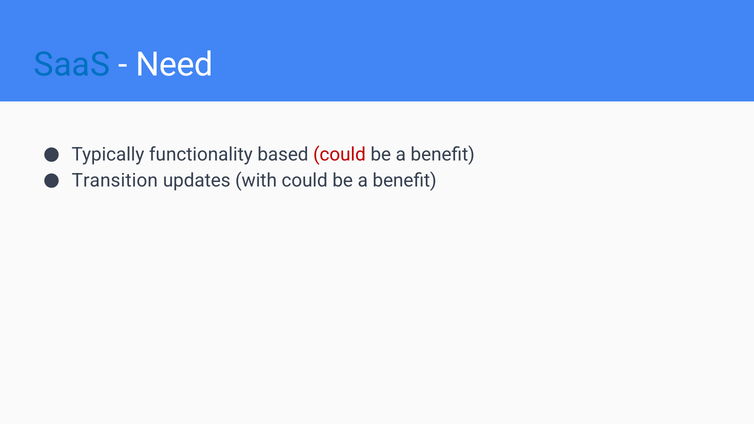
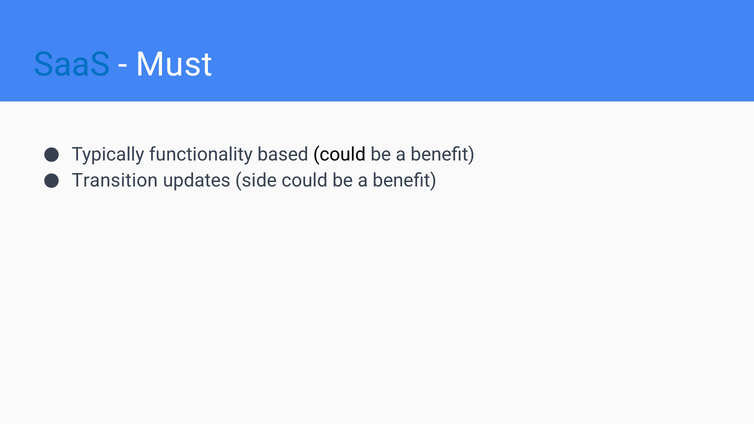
Need: Need -> Must (174, 65)
could colour: red -> black (339, 155)
with: with -> side (256, 181)
